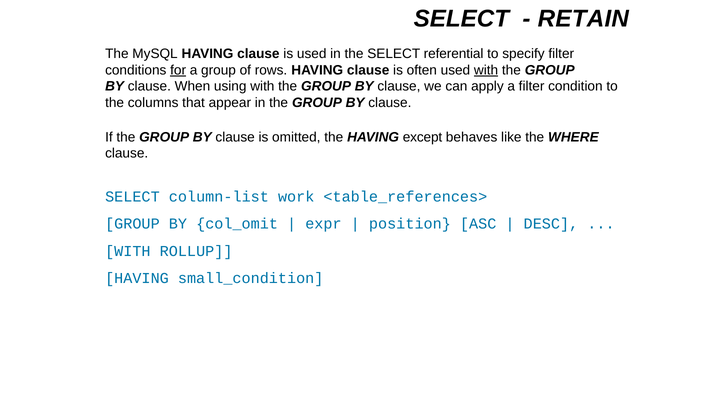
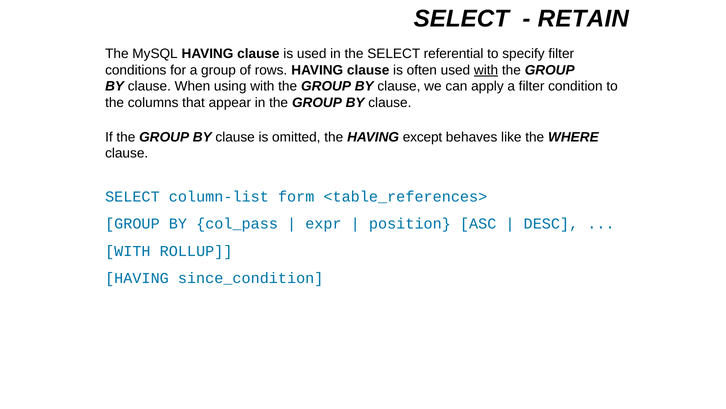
for underline: present -> none (178, 70)
work: work -> form (296, 196)
col_omit: col_omit -> col_pass (237, 223)
small_condition: small_condition -> since_condition (251, 278)
